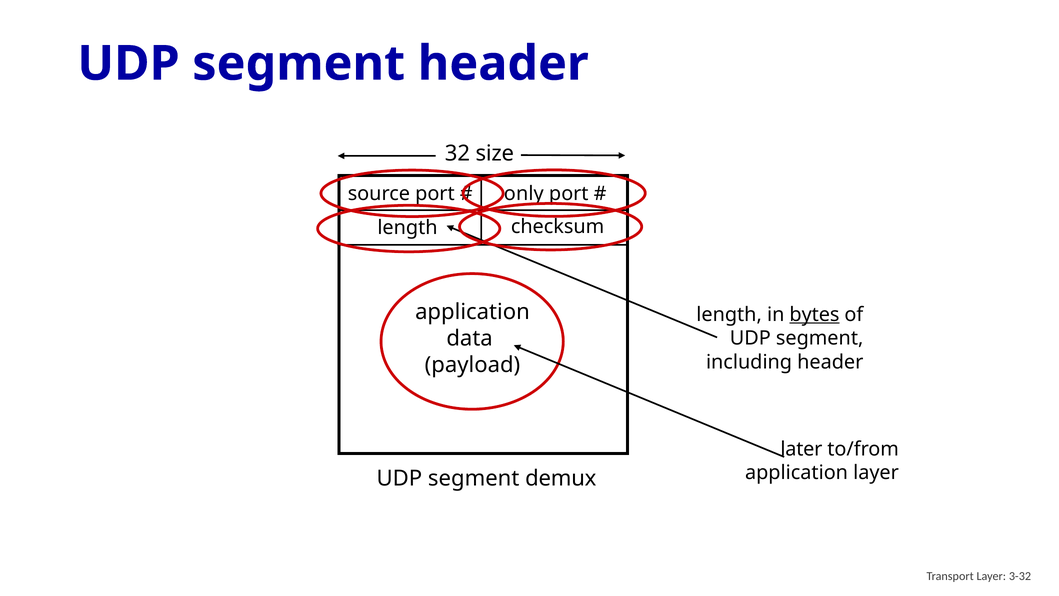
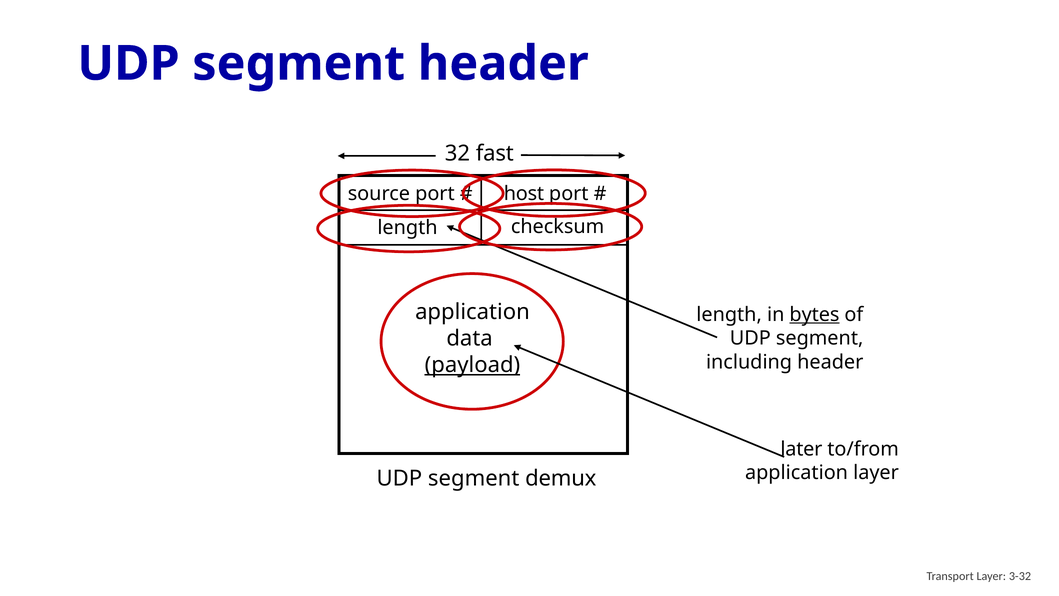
size: size -> fast (495, 154)
only: only -> host (524, 194)
payload underline: none -> present (472, 365)
